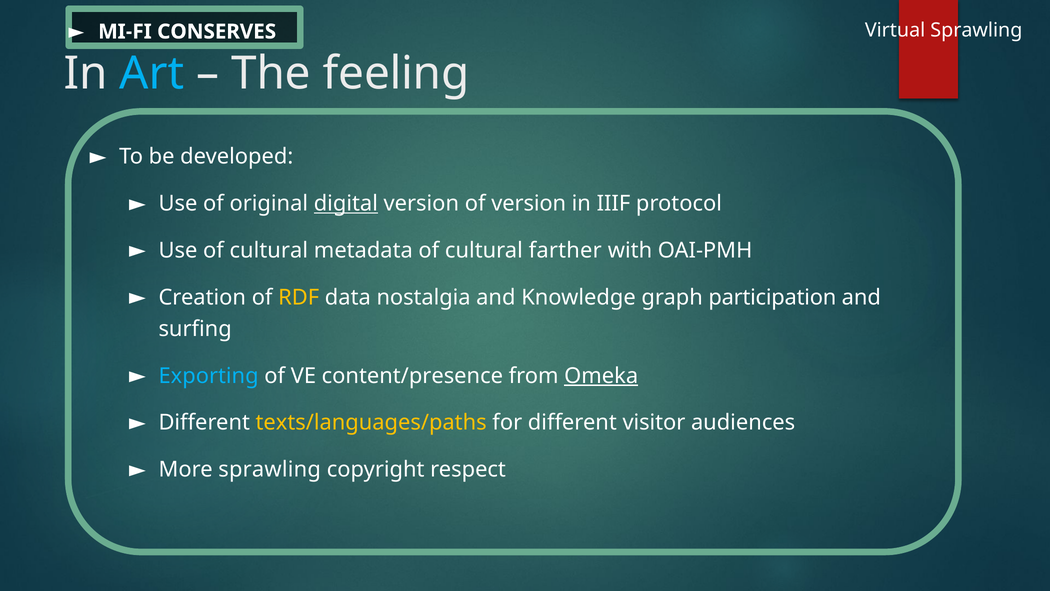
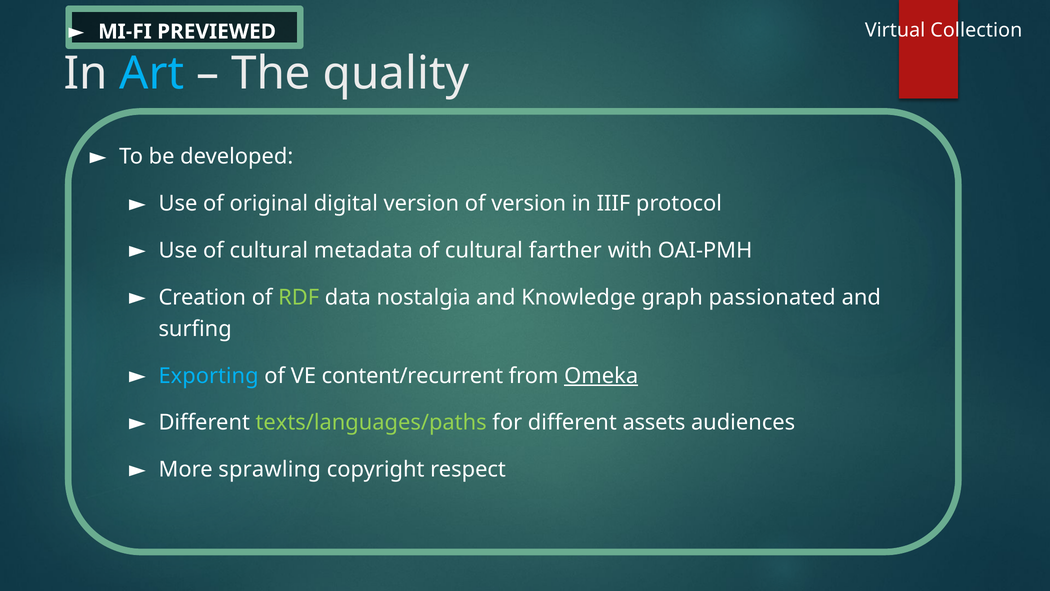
CONSERVES: CONSERVES -> PREVIEWED (217, 32)
Virtual Sprawling: Sprawling -> Collection (976, 30)
feeling: feeling -> quality (396, 74)
digital underline: present -> none (346, 204)
RDF colour: yellow -> light green (299, 297)
participation: participation -> passionated (772, 297)
content/presence: content/presence -> content/recurrent (412, 376)
texts/languages/paths colour: yellow -> light green (371, 422)
visitor: visitor -> assets (654, 422)
